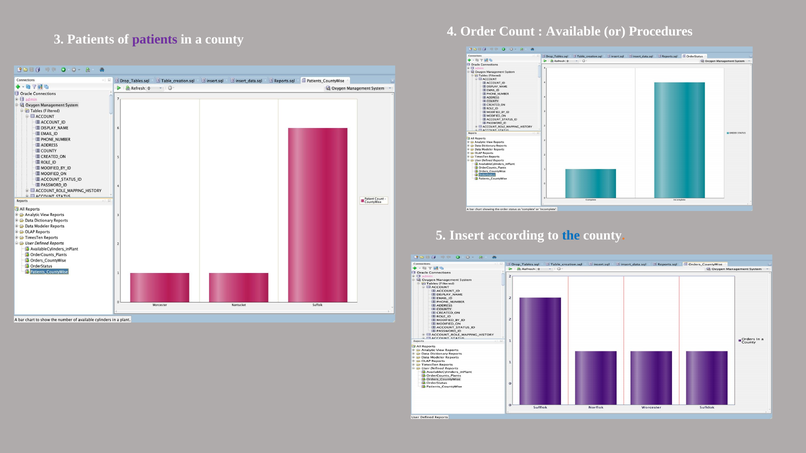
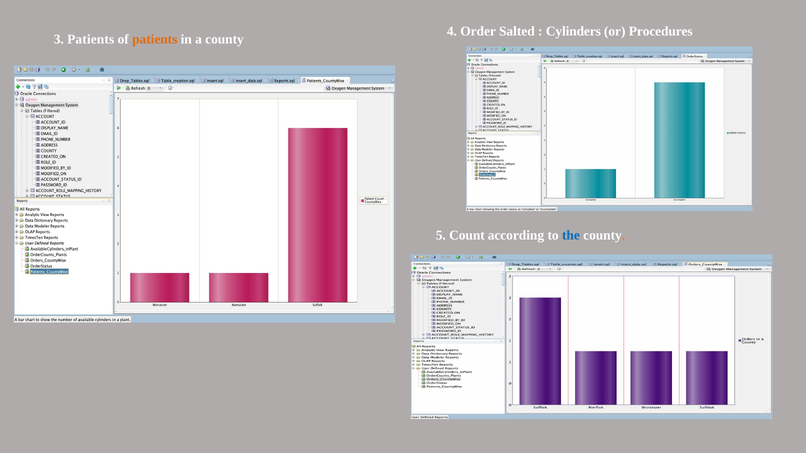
Count: Count -> Salted (517, 31)
Available: Available -> Cylinders (573, 31)
patients colour: purple -> orange (155, 40)
Insert: Insert -> Count (467, 235)
